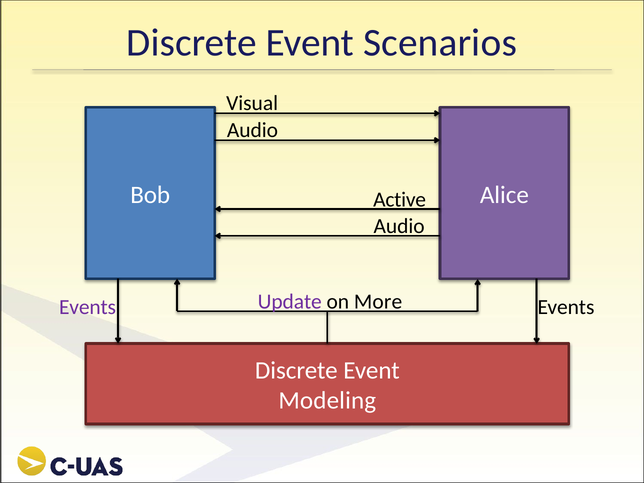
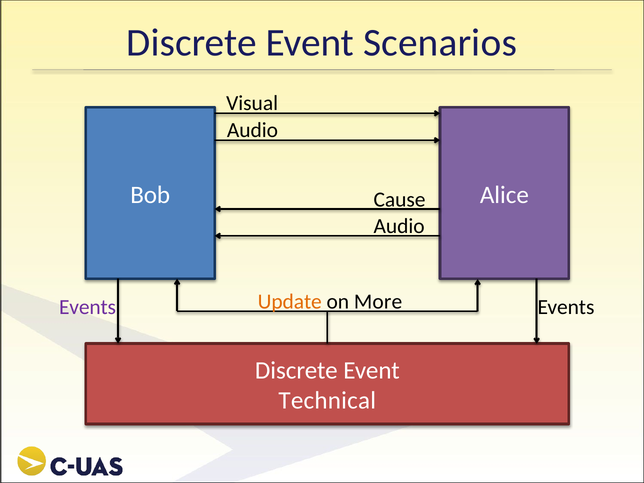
Active: Active -> Cause (400, 200)
Update colour: purple -> orange (290, 302)
Modeling: Modeling -> Technical (327, 400)
